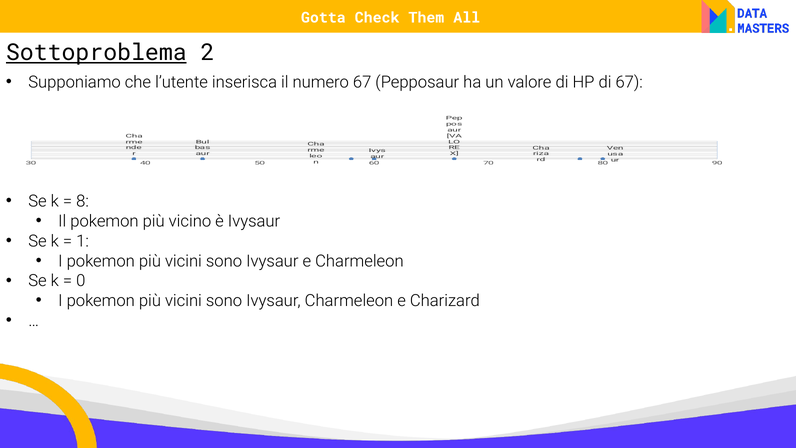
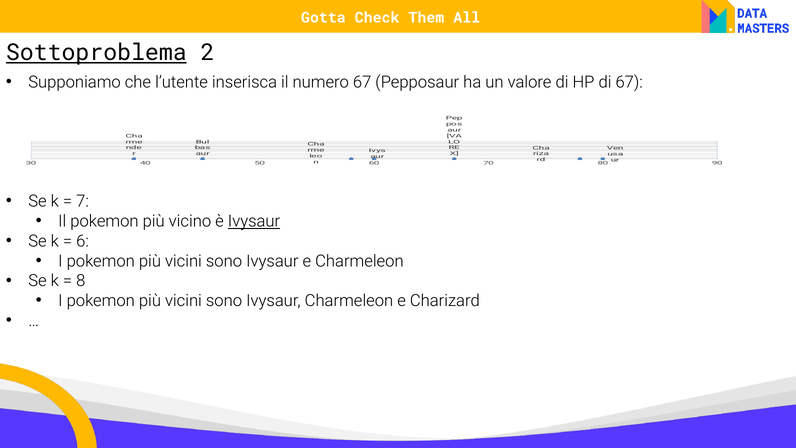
8: 8 -> 7 (83, 201)
Ivysaur underline: none -> present (254, 221)
1: 1 -> 6 (83, 241)
0: 0 -> 8 (81, 281)
